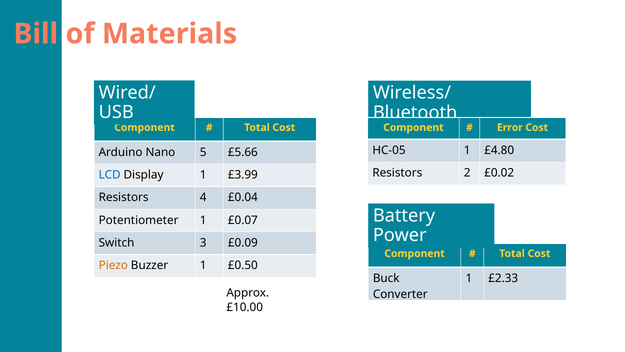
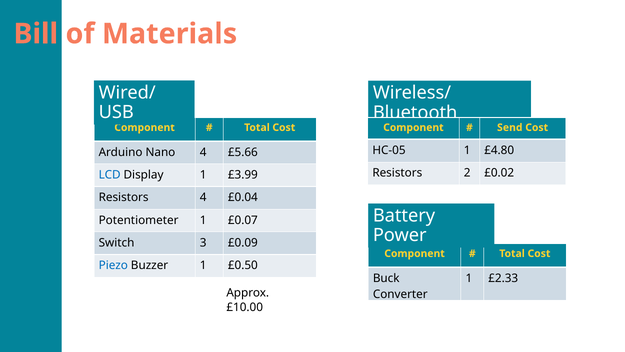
Error: Error -> Send (510, 127)
Nano 5: 5 -> 4 (203, 152)
Piezo colour: orange -> blue (113, 265)
